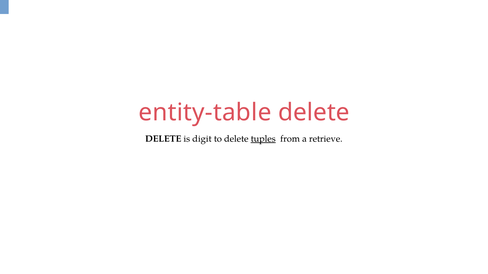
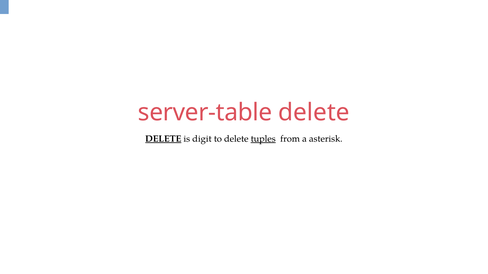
entity-table: entity-table -> server-table (205, 113)
DELETE underline: none -> present (163, 139)
retrieve: retrieve -> asterisk (326, 139)
